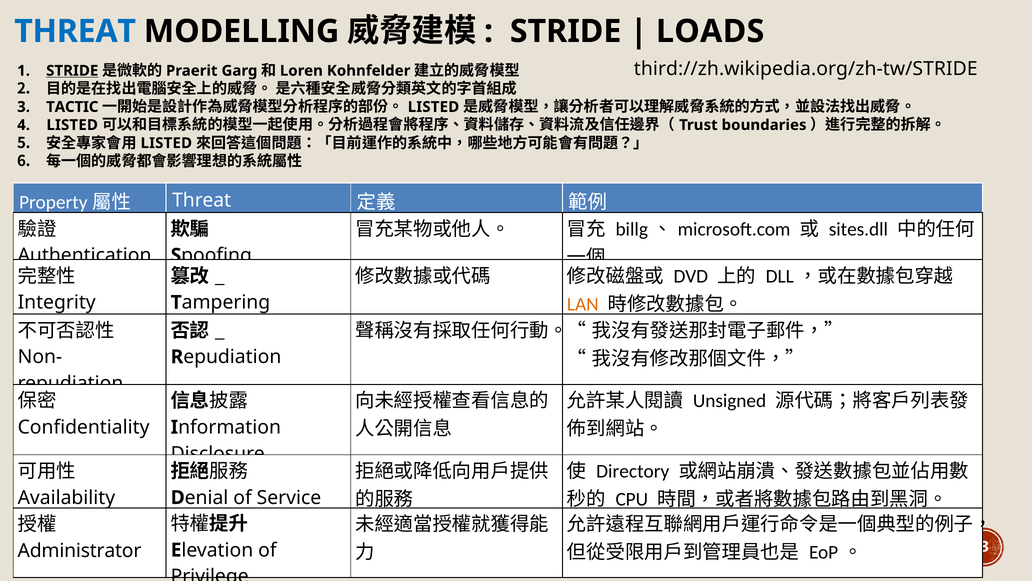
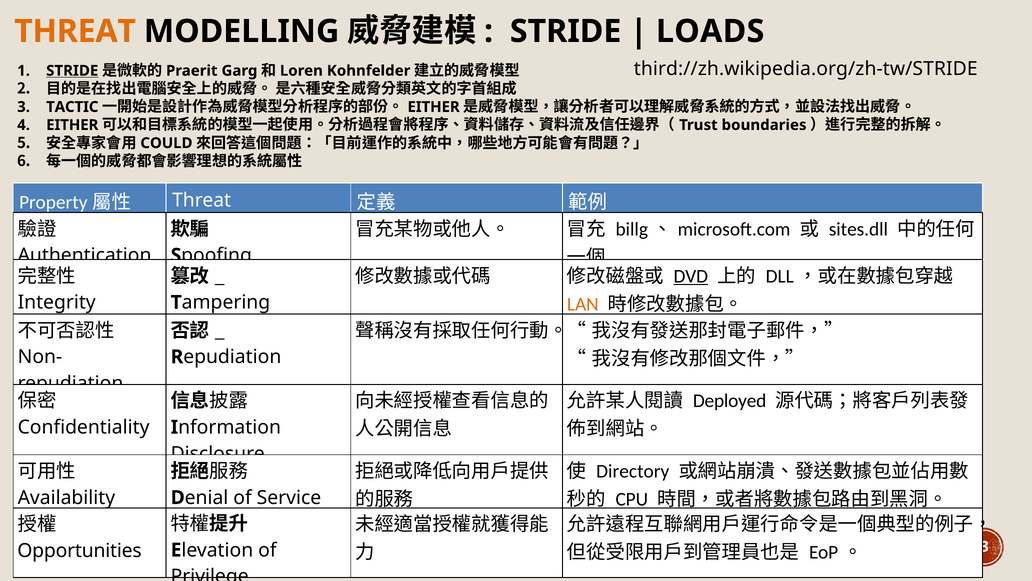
THREAT colour: blue -> orange (75, 31)
LISTED: LISTED -> EITHER (434, 107)
LISTED: LISTED -> EITHER (72, 125)
LISTED: LISTED -> COULD (166, 143)
DVD underline: none -> present (691, 276)
Unsigned: Unsigned -> Deployed (730, 401)
Administrator: Administrator -> Opportunities (79, 550)
